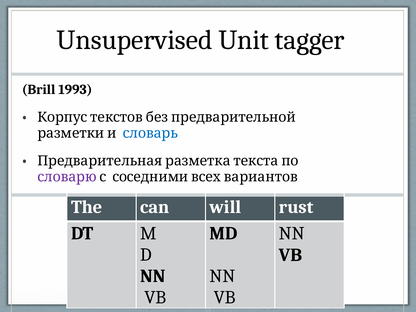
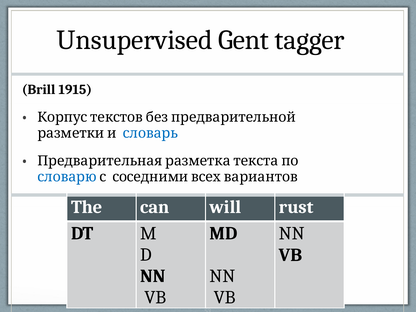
Unit: Unit -> Gent (244, 40)
1993: 1993 -> 1915 (75, 90)
словарю colour: purple -> blue (67, 177)
